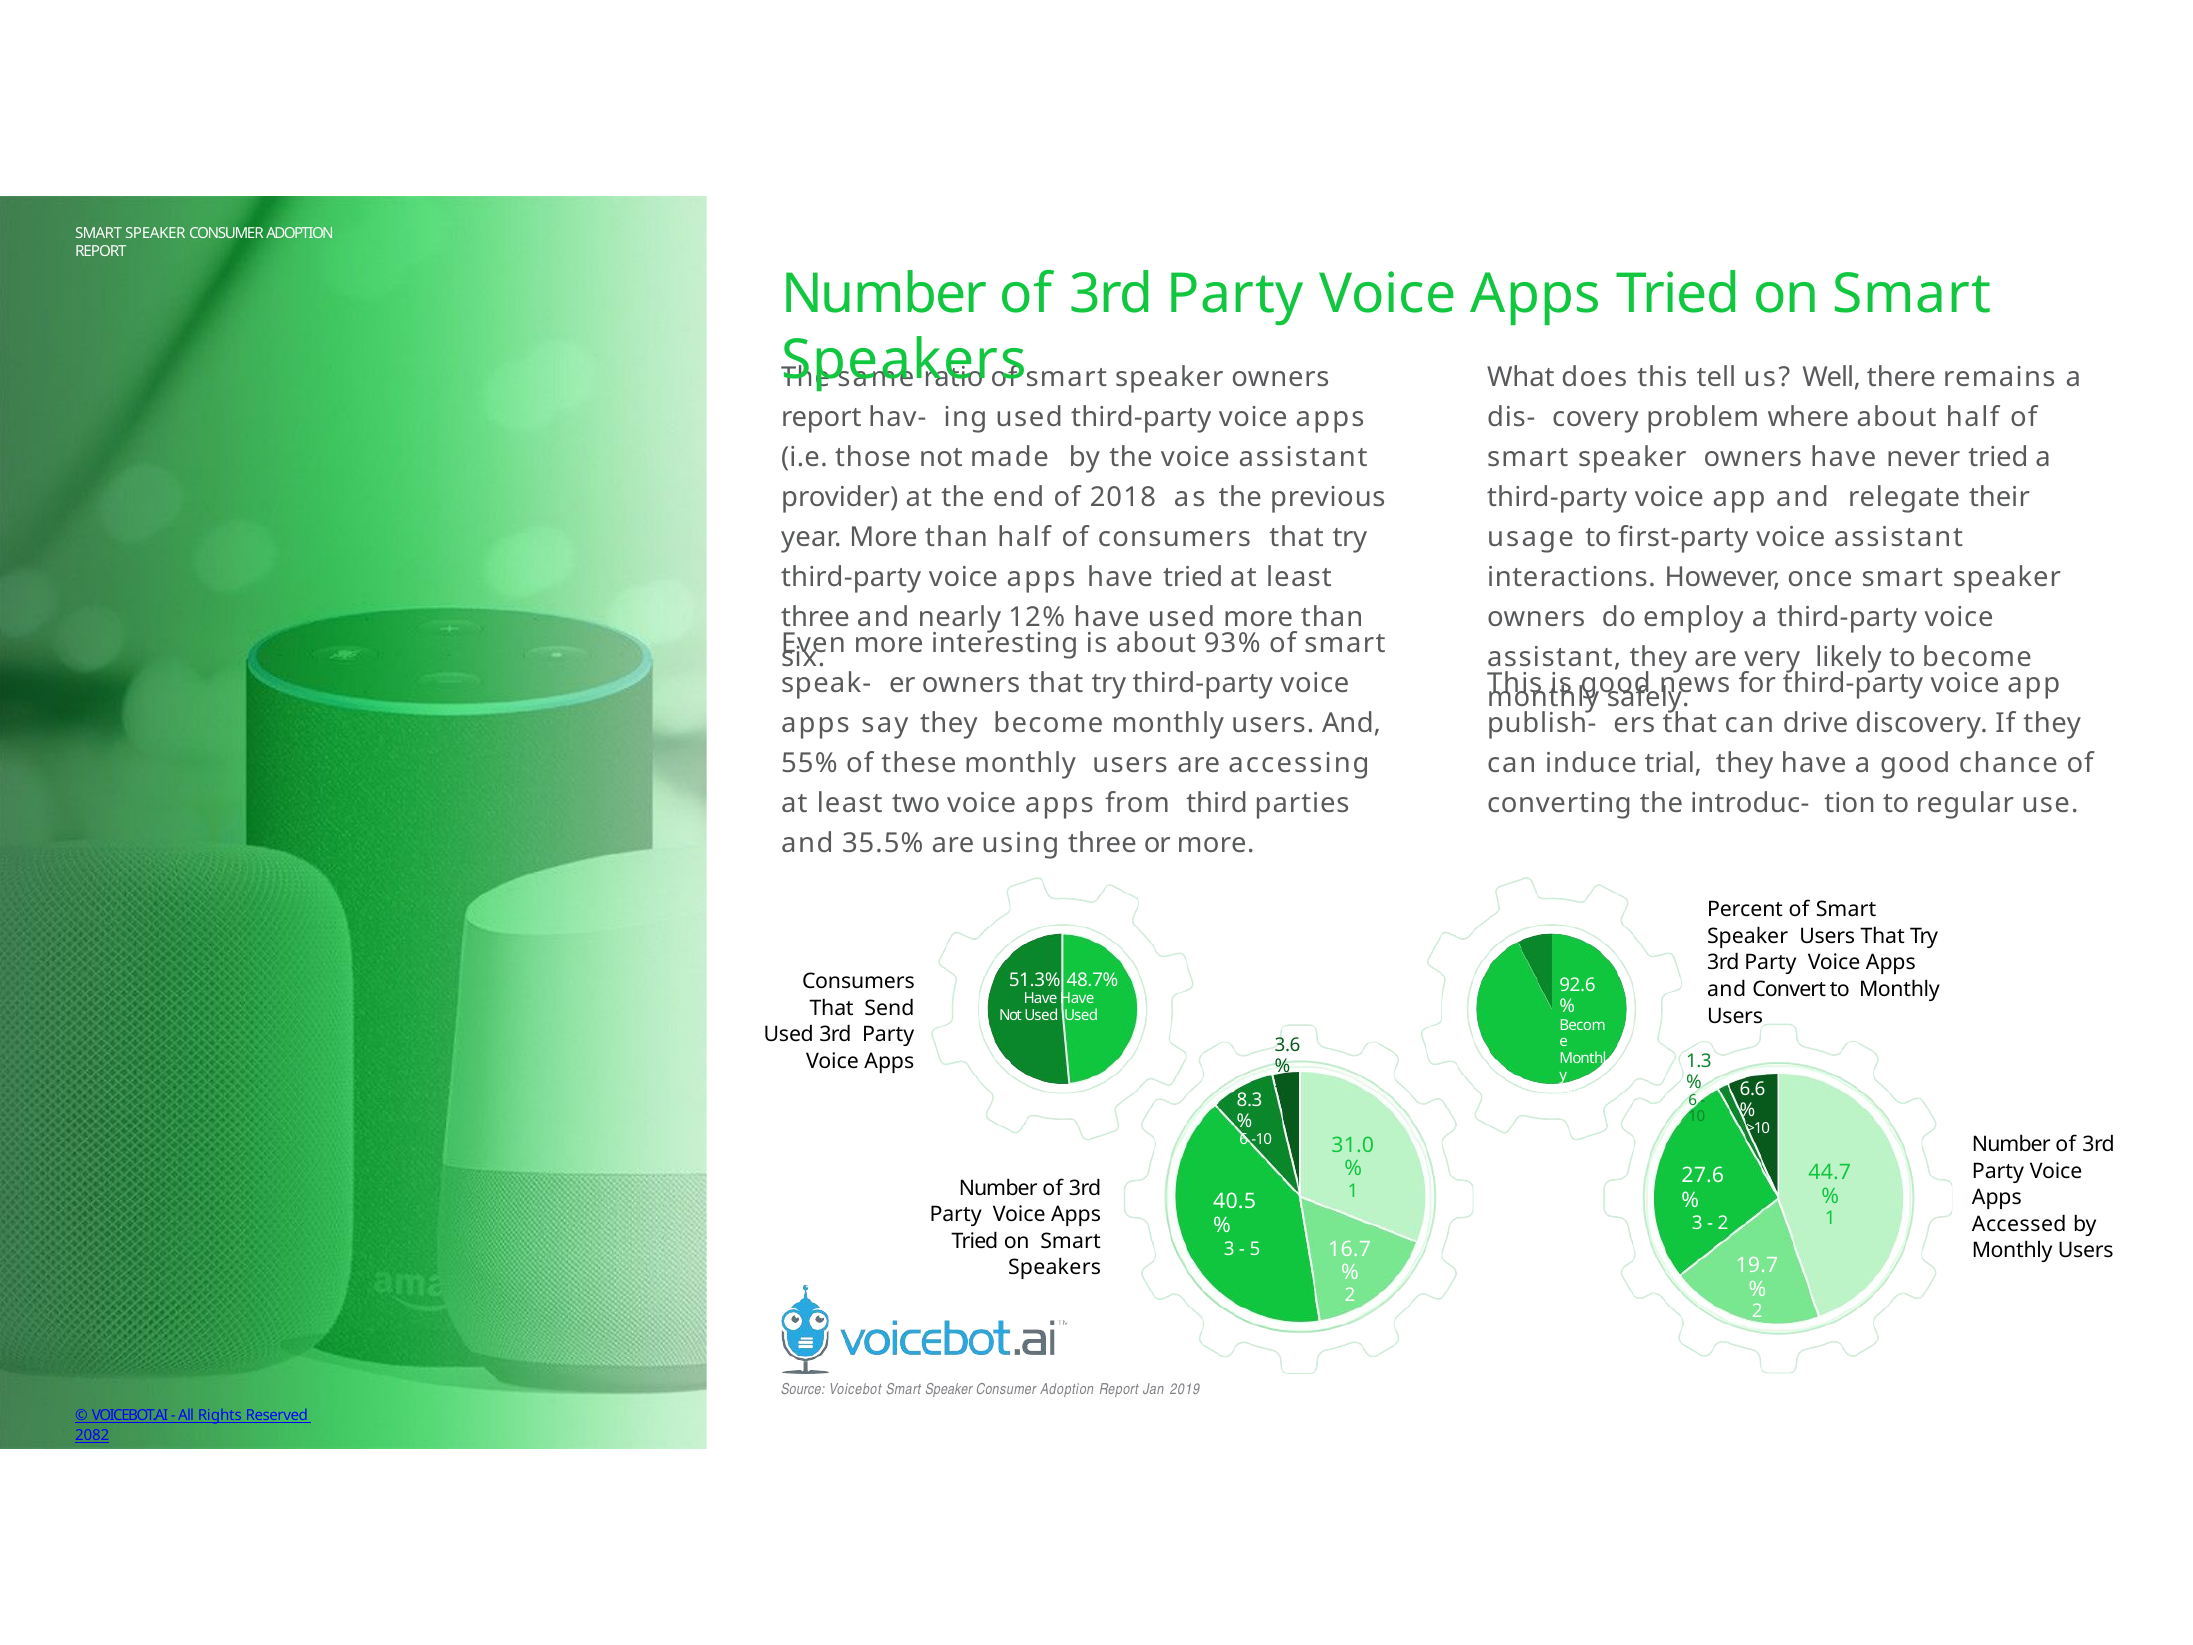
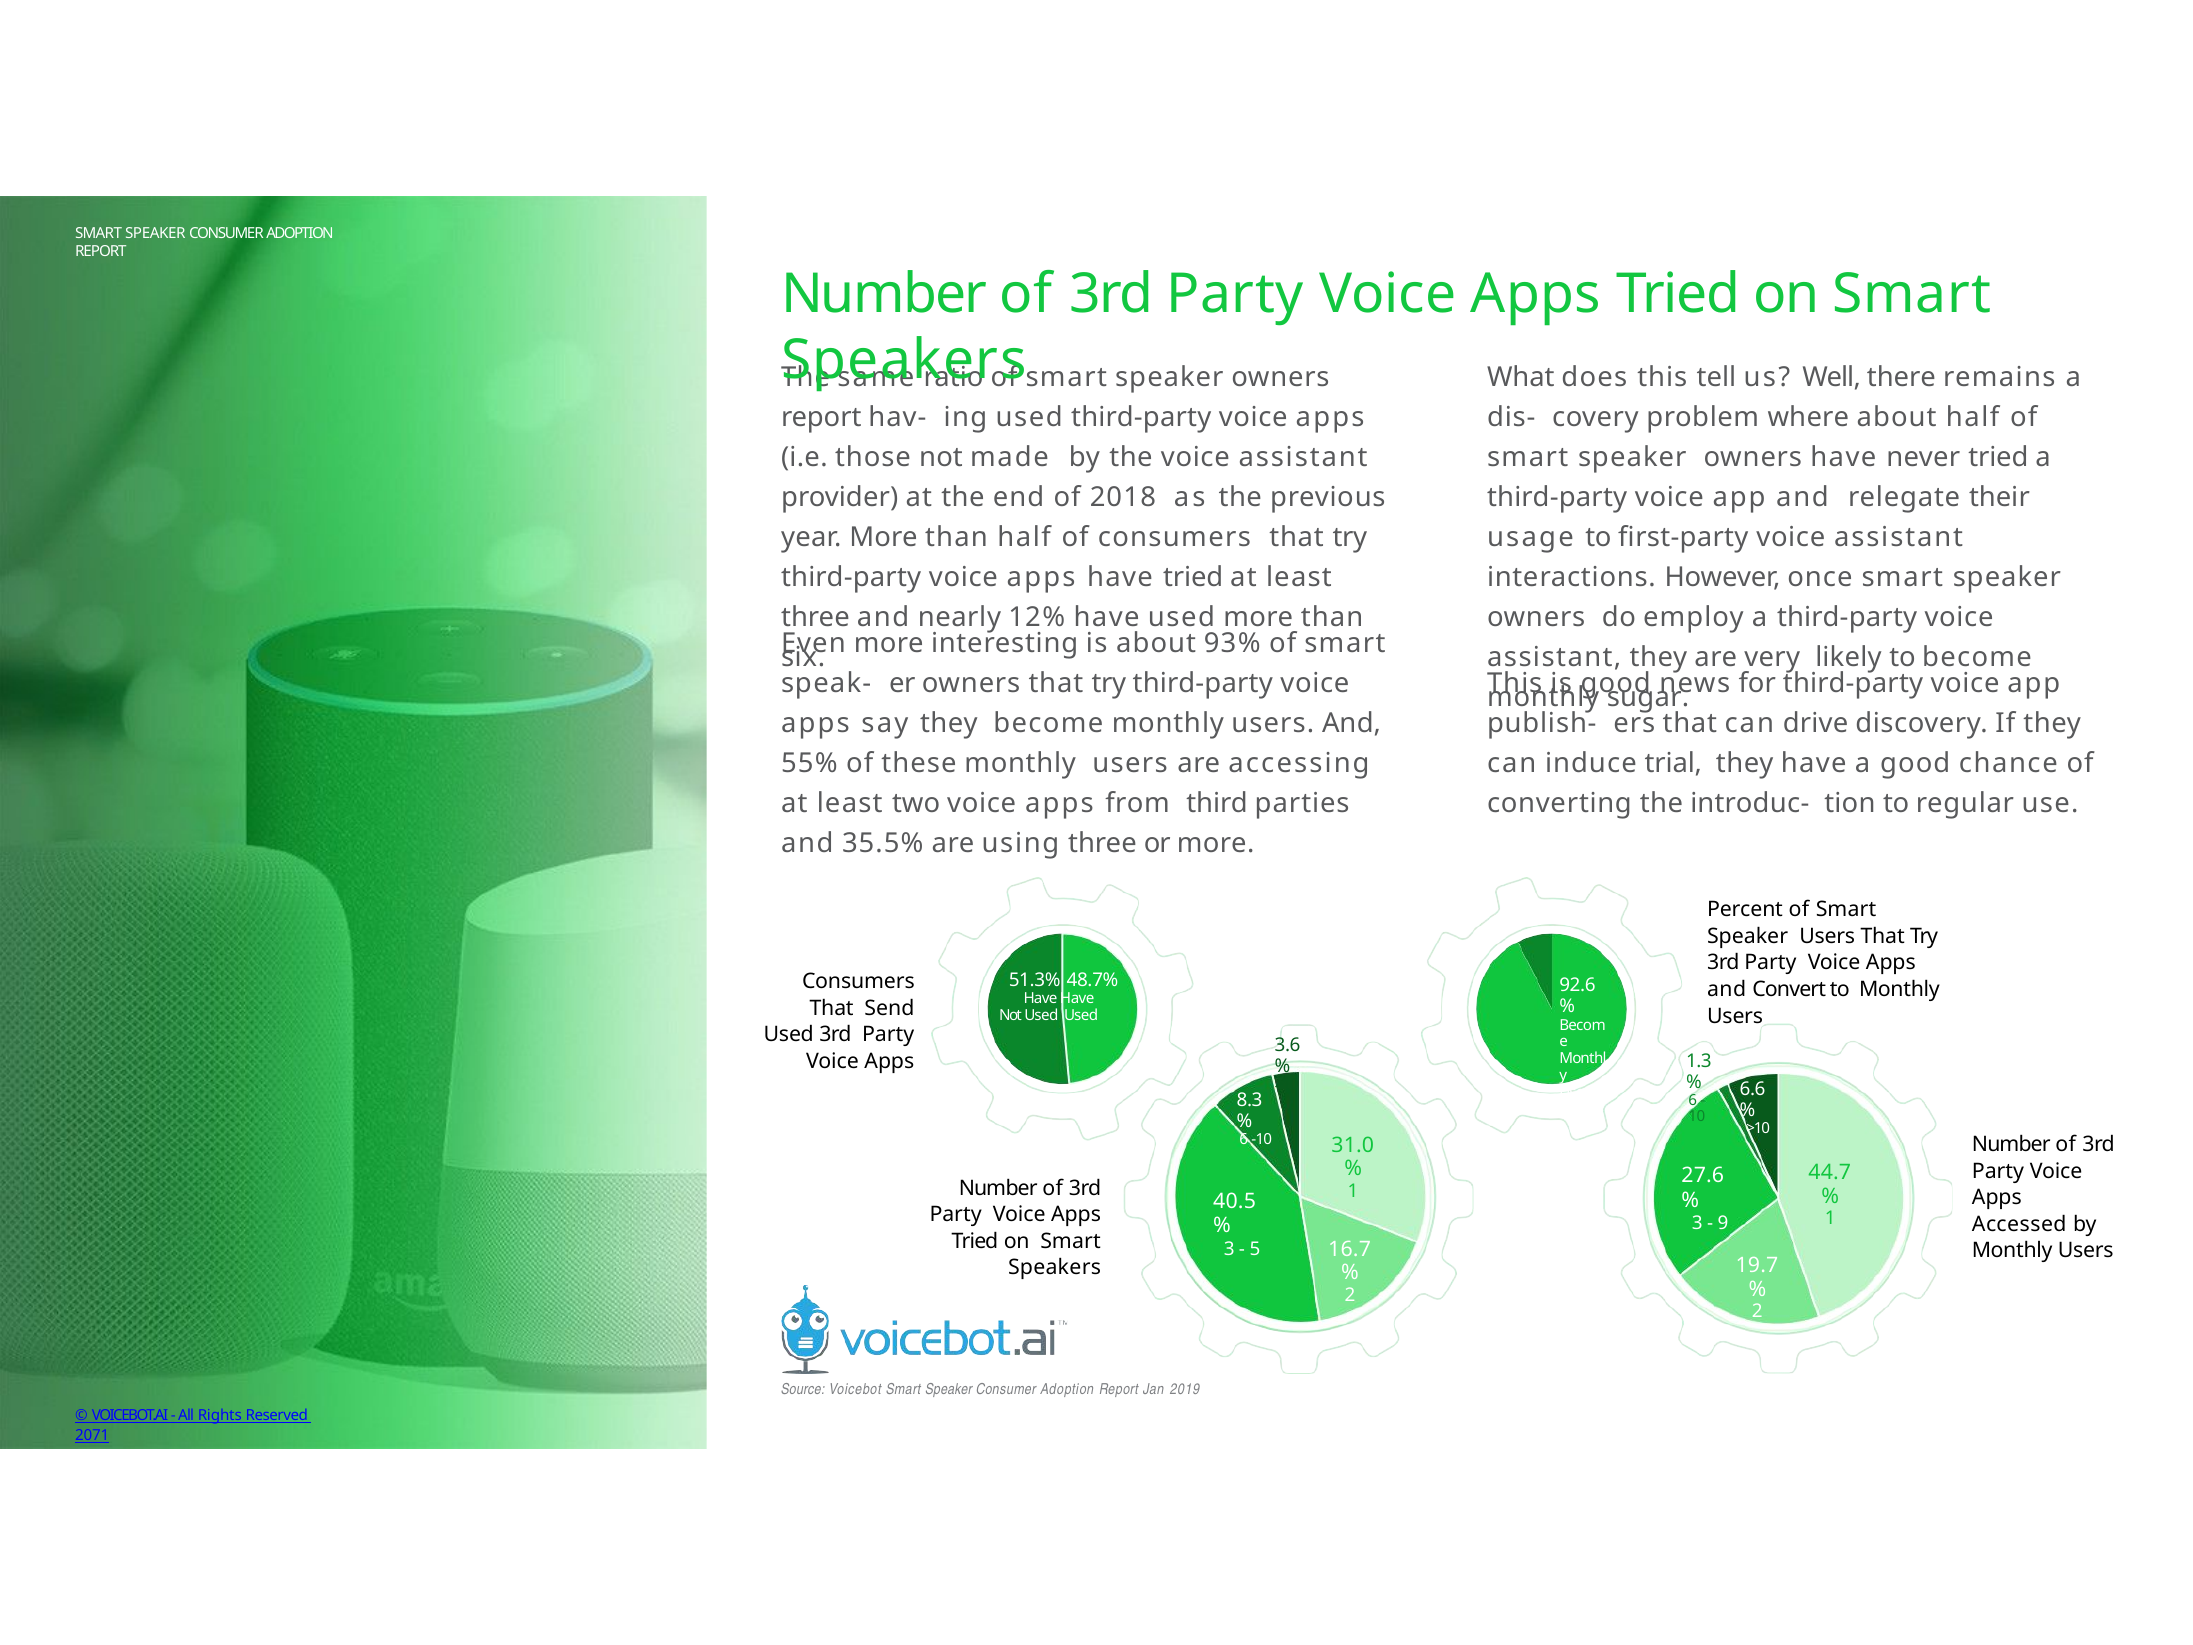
safely: safely -> sugar (1648, 697)
2: 2 -> 9 (1723, 1223)
2082: 2082 -> 2071 (92, 1436)
